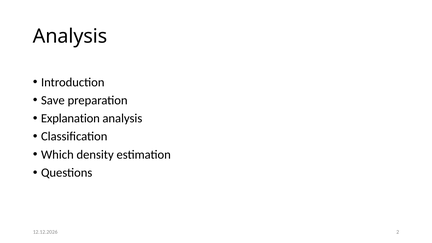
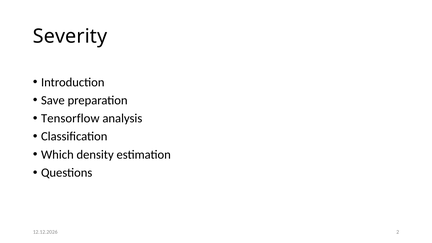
Analysis: Analysis -> Severity (70, 36)
Explanation: Explanation -> Tensorflow (70, 118)
